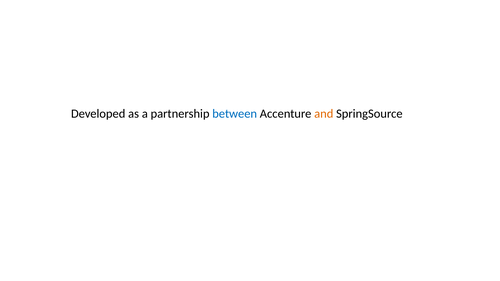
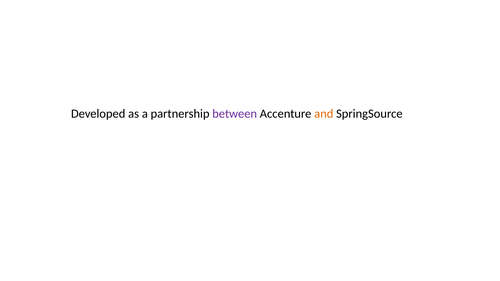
between colour: blue -> purple (235, 114)
